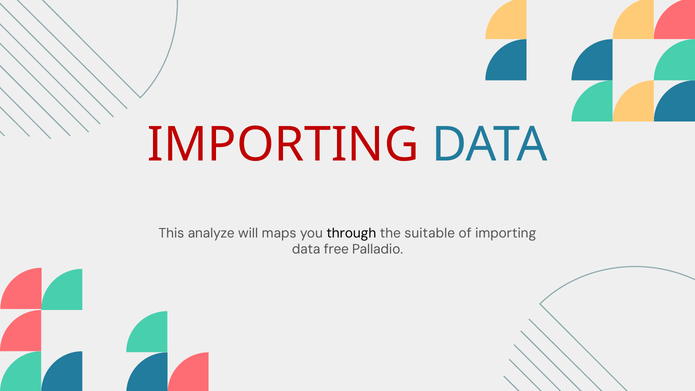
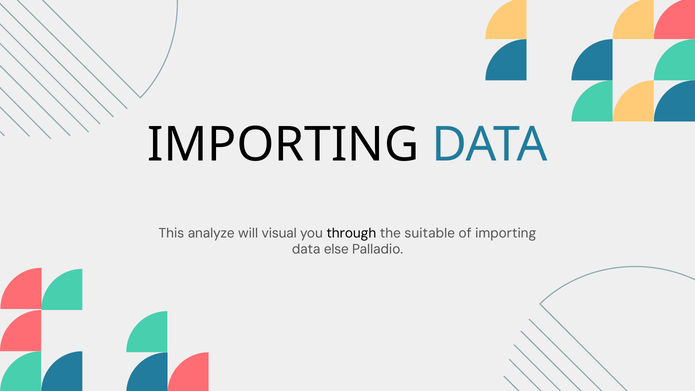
IMPORTING colour: red -> black (283, 145)
maps: maps -> visual (279, 233)
free: free -> else (336, 249)
